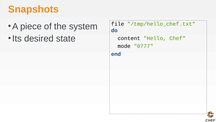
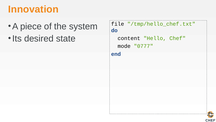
Snapshots: Snapshots -> Innovation (33, 9)
